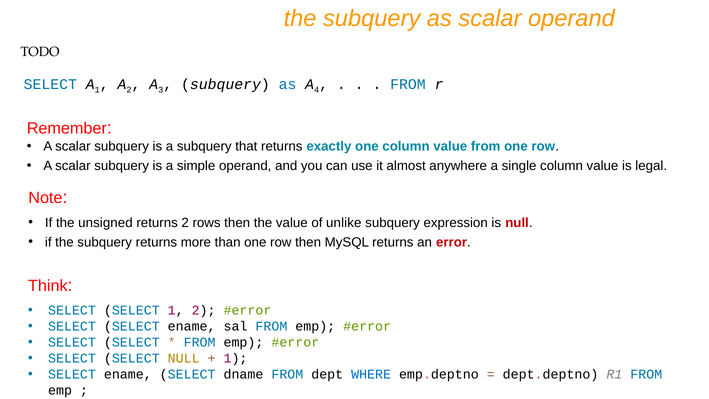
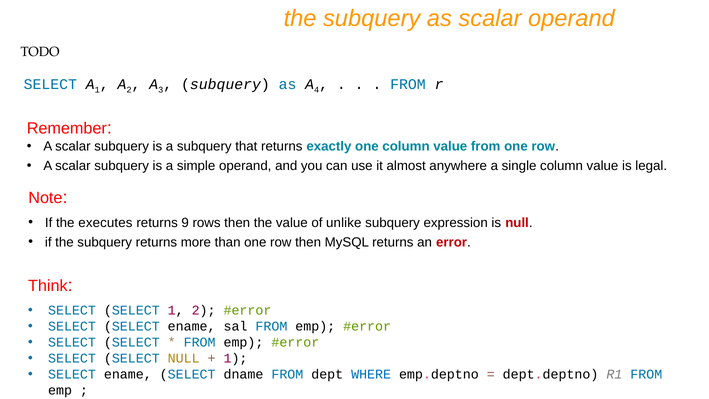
unsigned: unsigned -> executes (105, 223)
returns 2: 2 -> 9 (185, 223)
